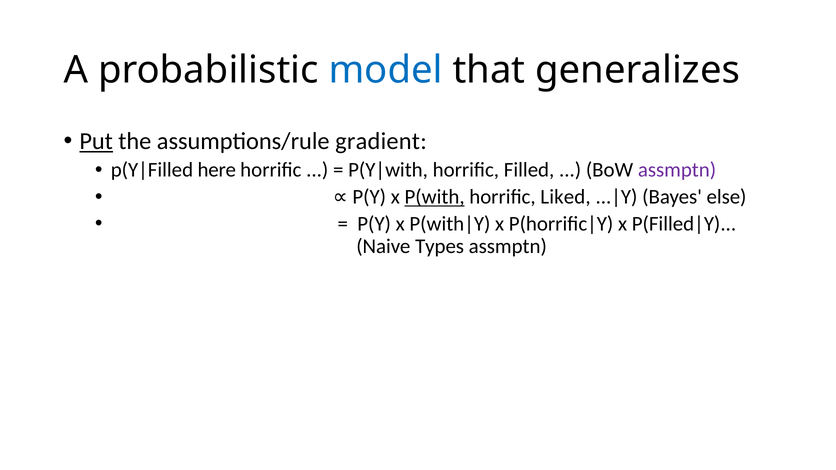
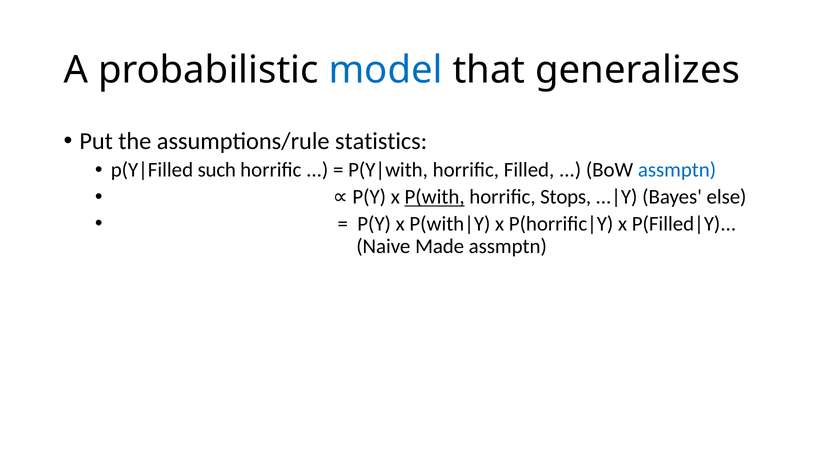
Put underline: present -> none (96, 141)
gradient: gradient -> statistics (381, 141)
here: here -> such (217, 170)
assmptn colour: purple -> blue (677, 170)
Liked: Liked -> Stops (566, 197)
Types: Types -> Made (440, 247)
